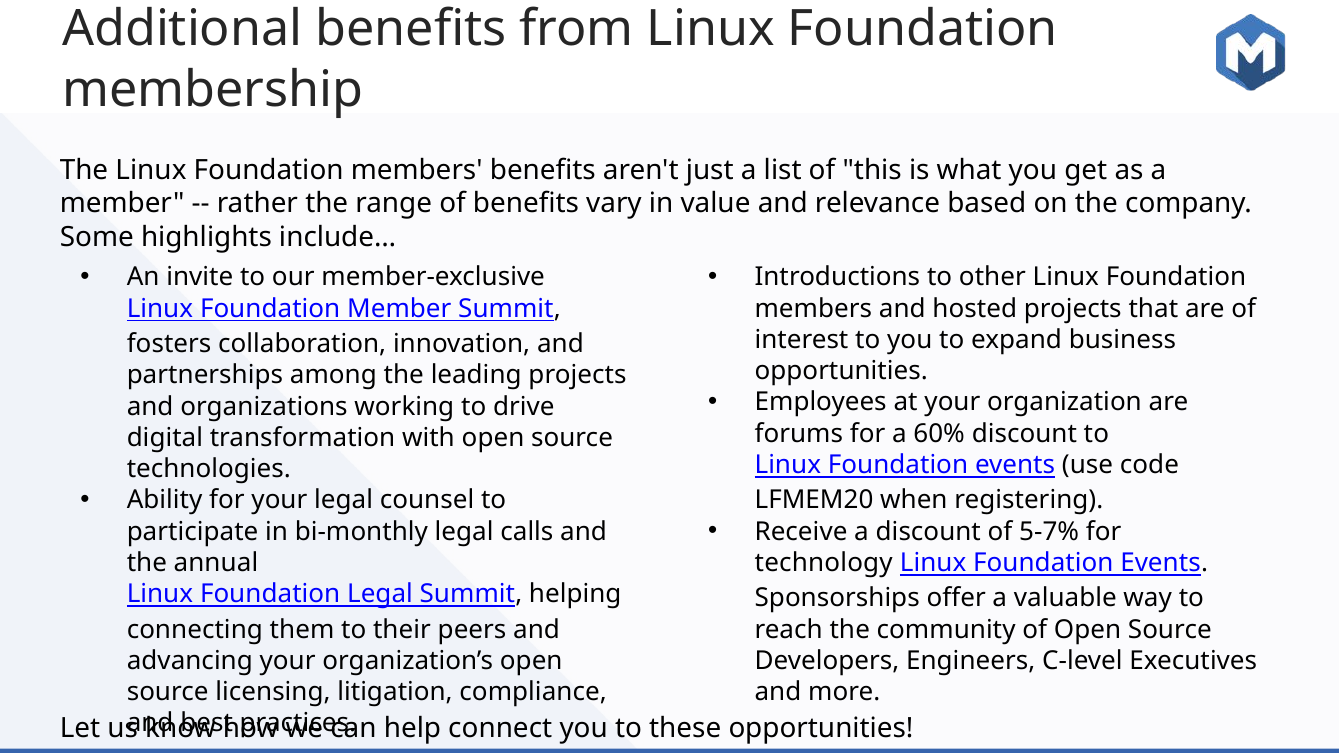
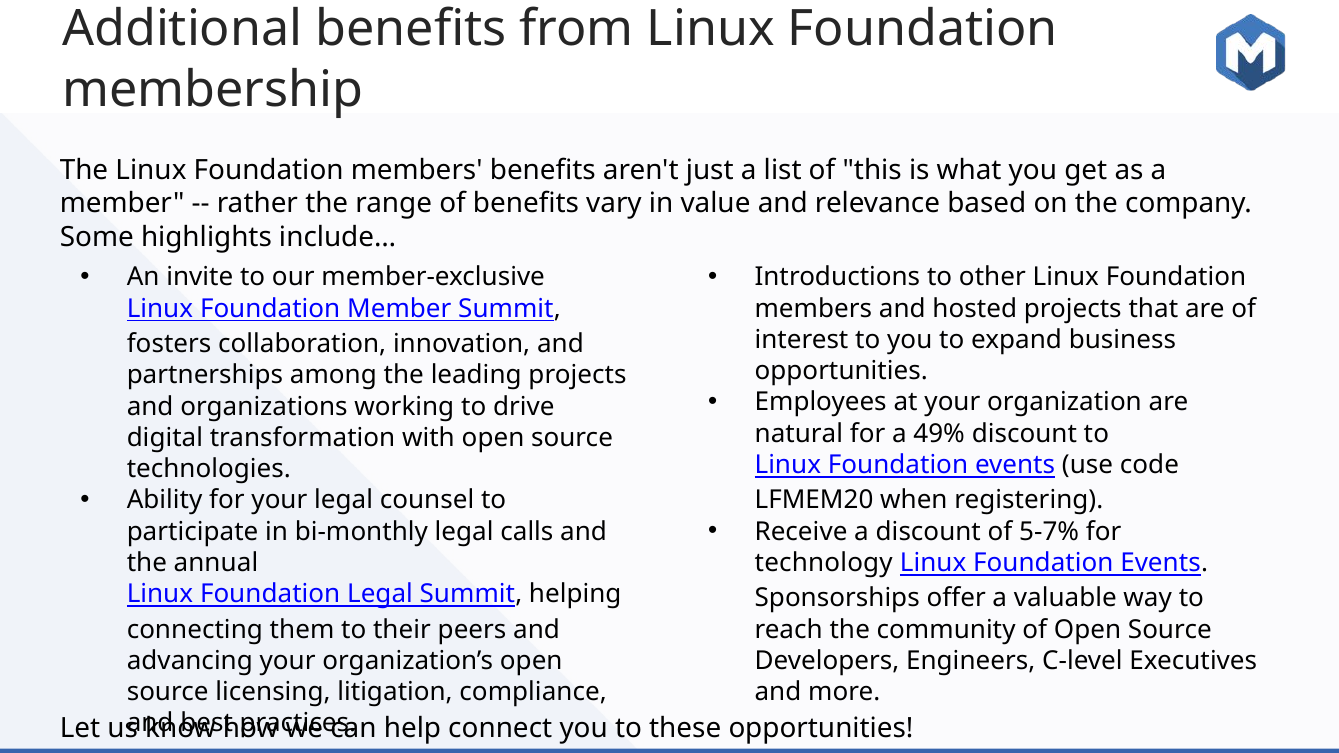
forums: forums -> natural (799, 434)
60%: 60% -> 49% (939, 434)
